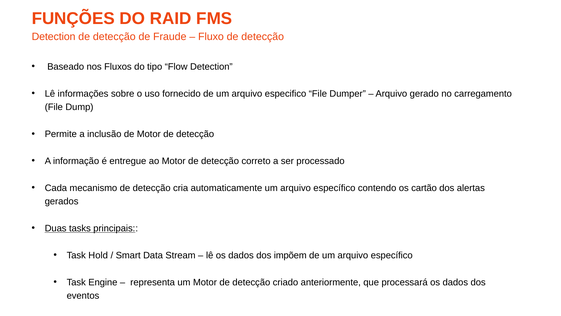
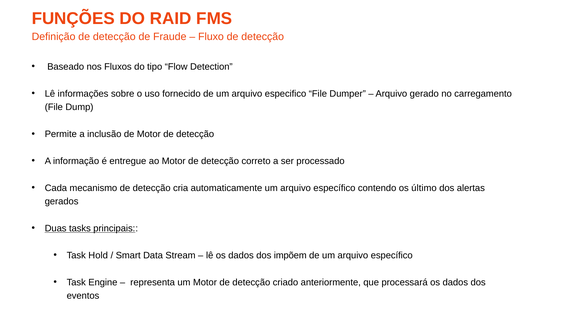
Detection: Detection -> Definição (54, 37)
cartão: cartão -> último (424, 188)
